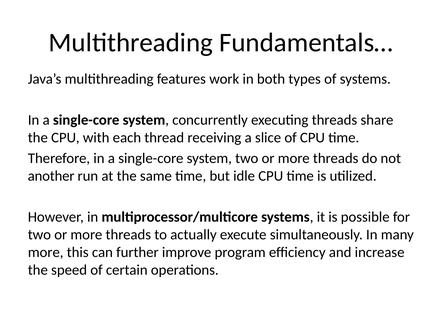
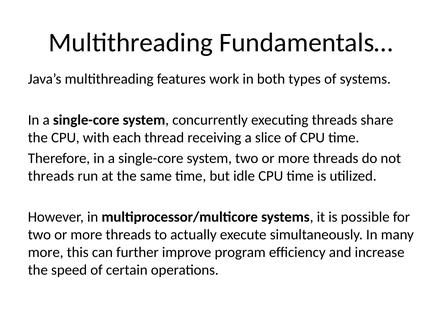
another: another -> threads (51, 176)
